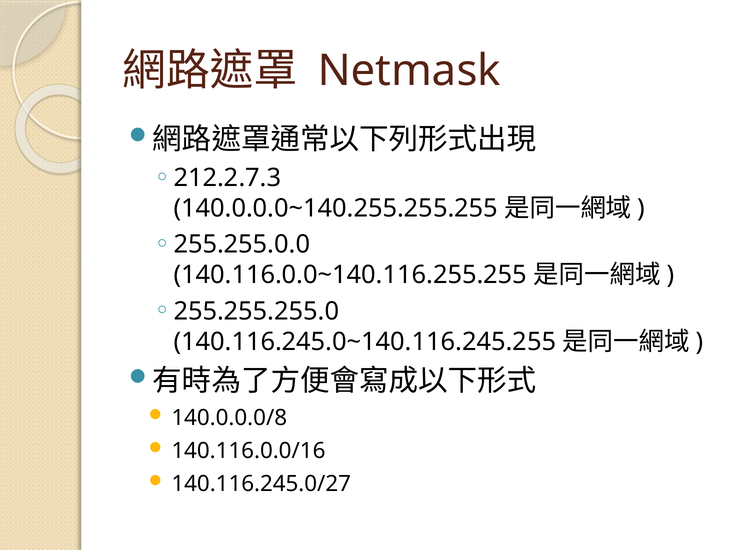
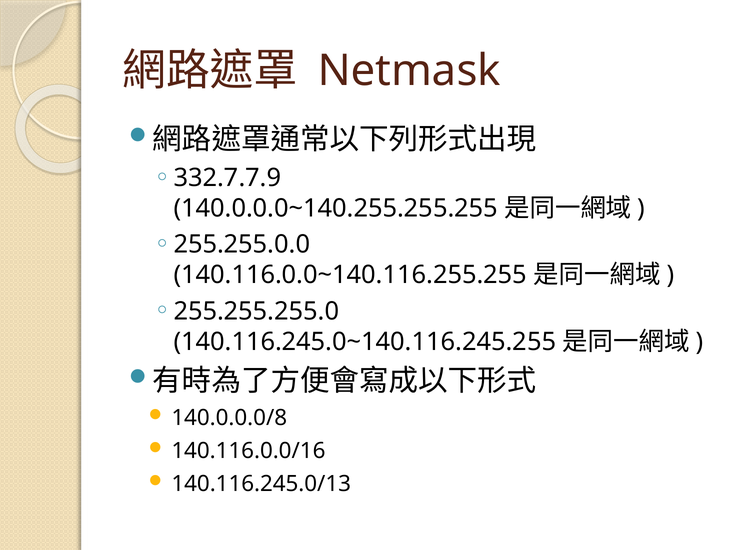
212.2.7.3: 212.2.7.3 -> 332.7.7.9 (227, 178)
140.116.245.0/27: 140.116.245.0/27 -> 140.116.245.0/13 (261, 484)
